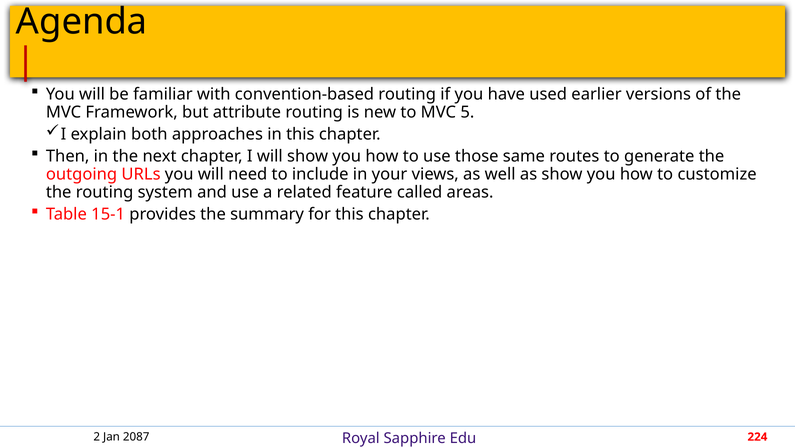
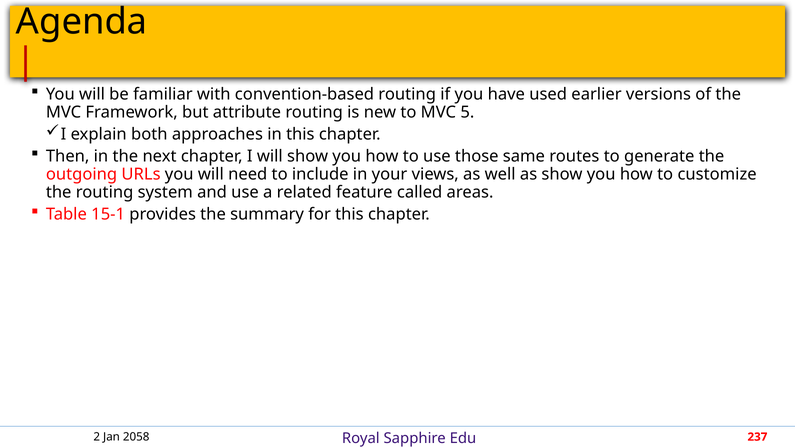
2087: 2087 -> 2058 (136, 437)
224: 224 -> 237 (757, 437)
